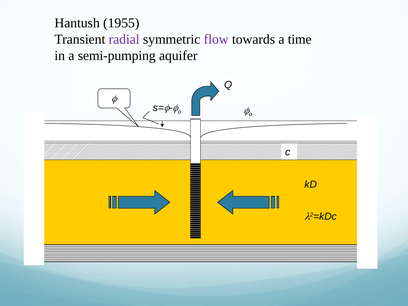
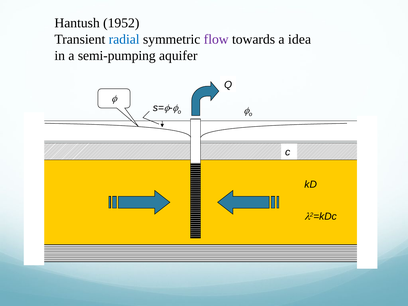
1955: 1955 -> 1952 (121, 23)
radial colour: purple -> blue (124, 39)
time: time -> idea (300, 39)
